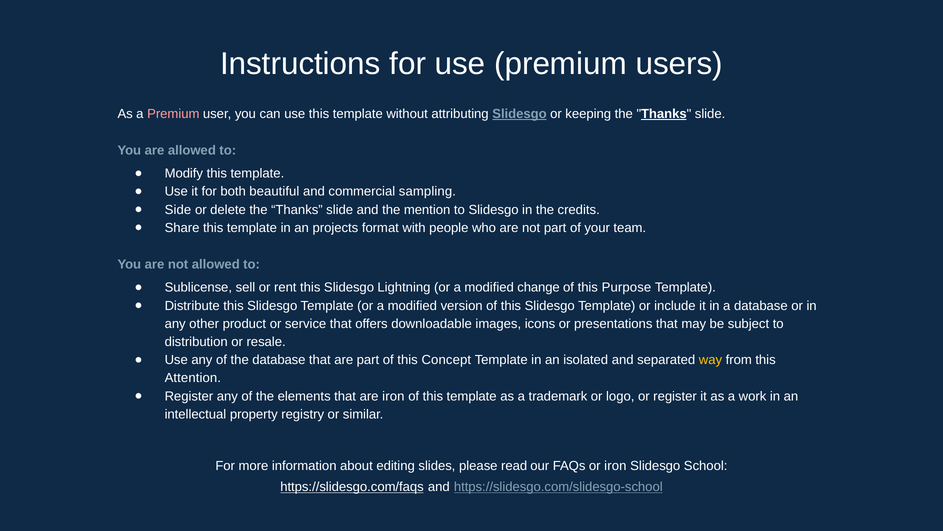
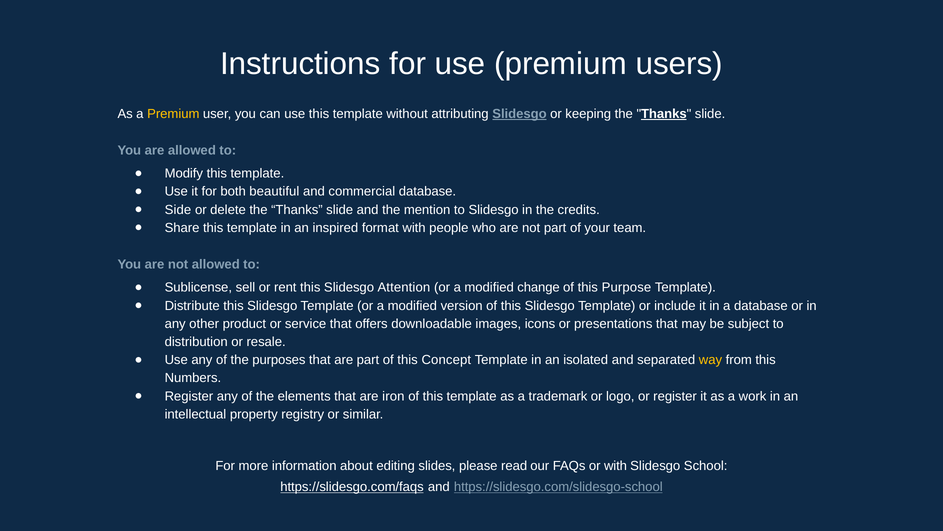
Premium colour: pink -> yellow (173, 114)
commercial sampling: sampling -> database (427, 191)
projects: projects -> inspired (335, 228)
Lightning: Lightning -> Attention (404, 287)
the database: database -> purposes (279, 360)
Attention: Attention -> Numbers (193, 378)
or iron: iron -> with (615, 465)
